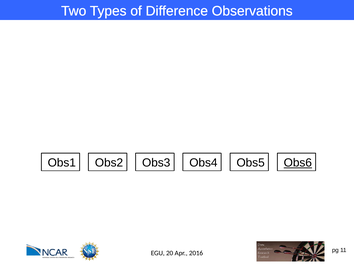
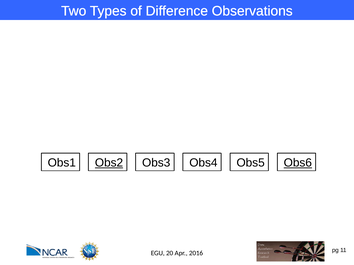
Obs2 underline: none -> present (109, 163)
